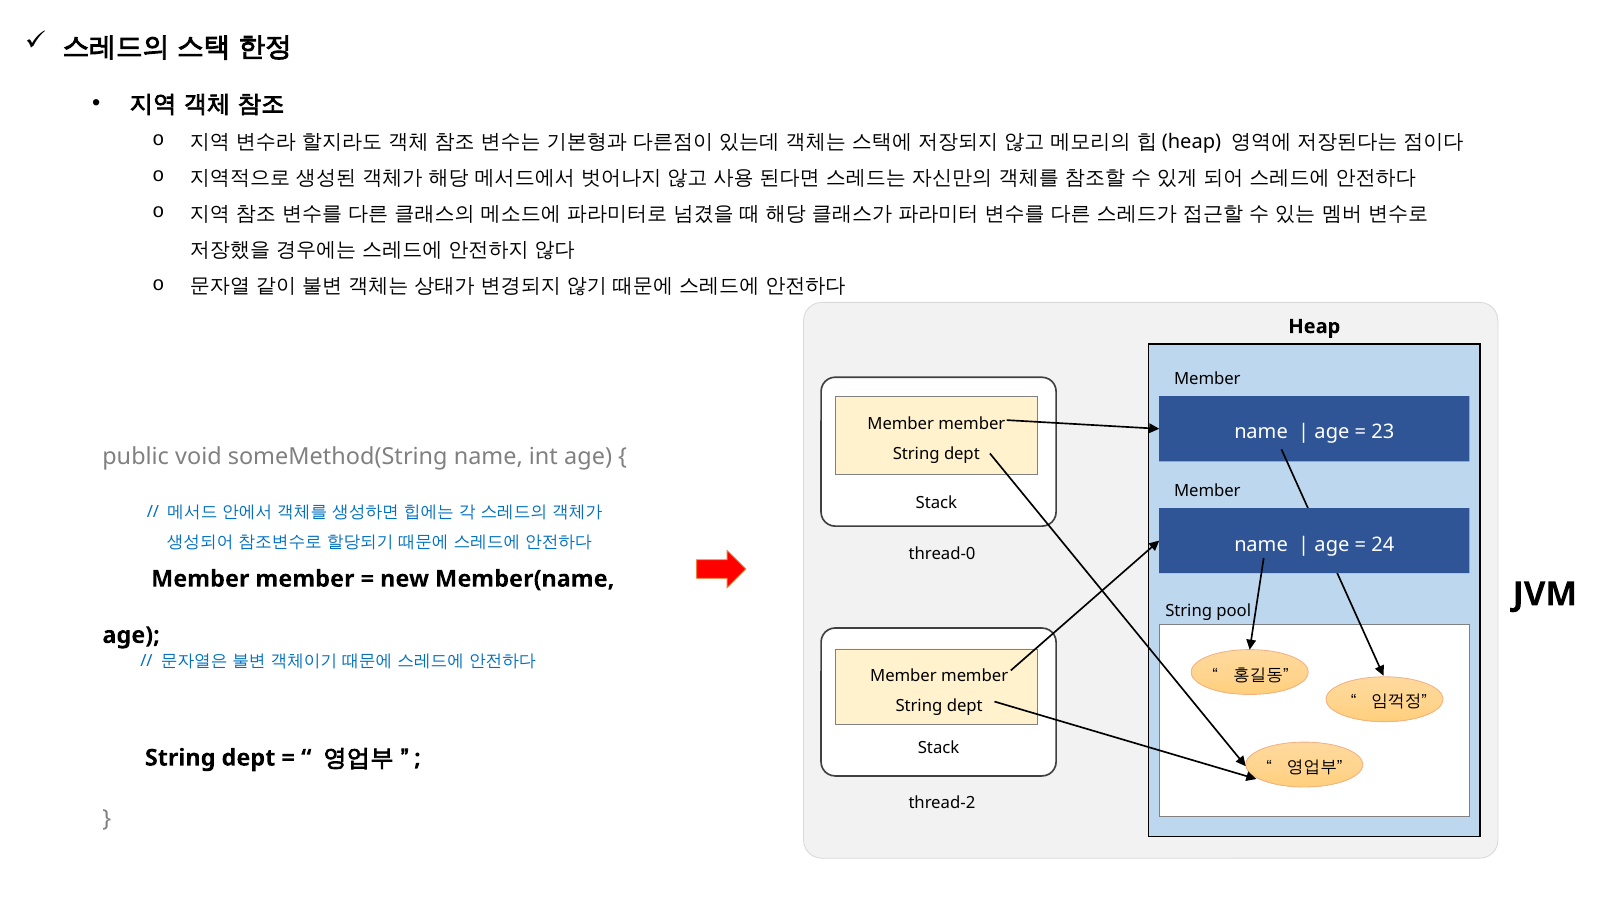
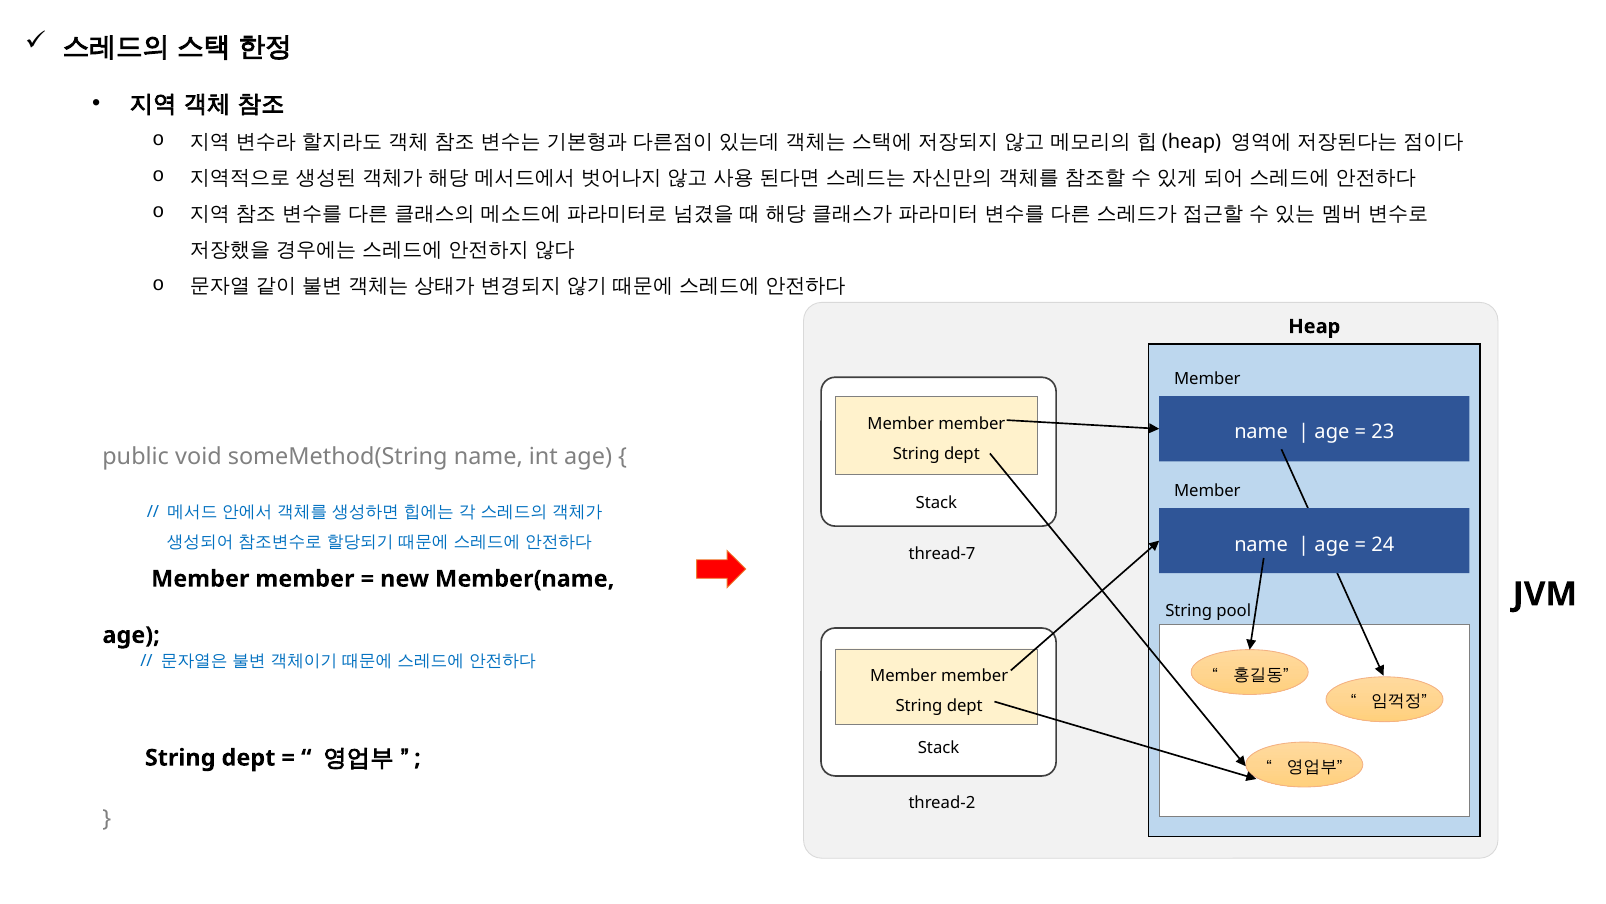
thread-0: thread-0 -> thread-7 (942, 553)
